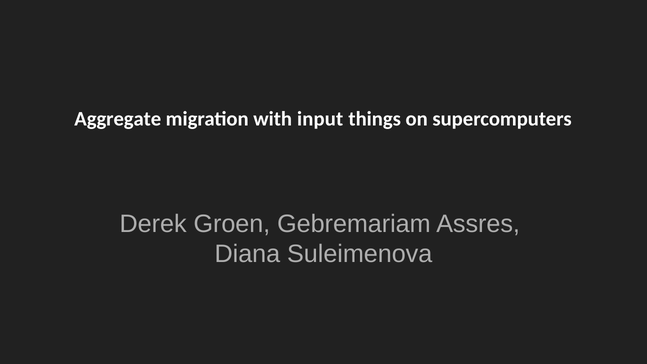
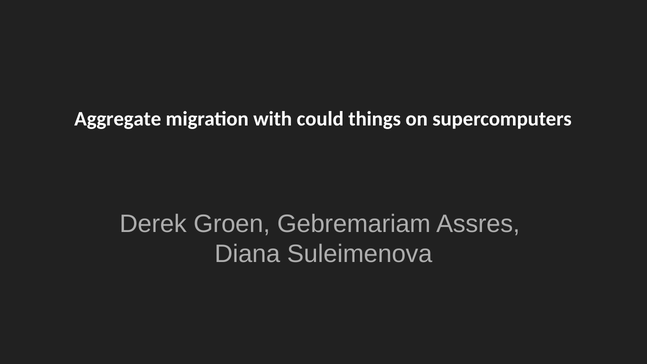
input: input -> could (320, 119)
